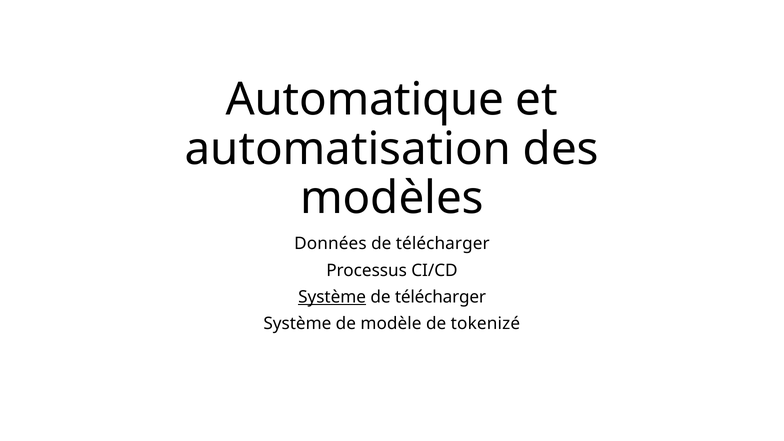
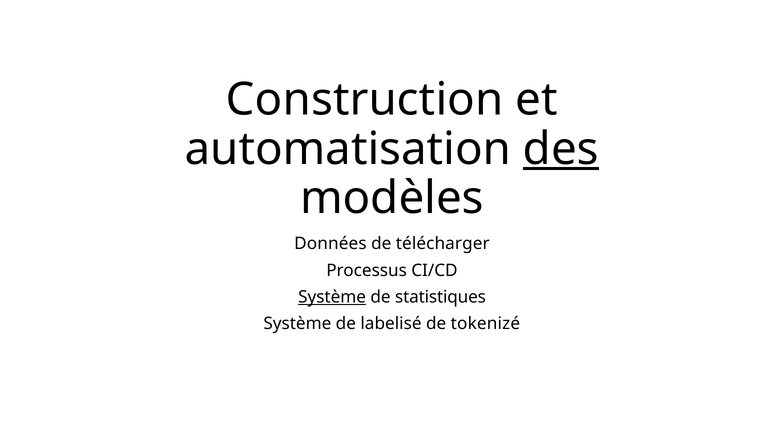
Automatique: Automatique -> Construction (365, 100)
des underline: none -> present (561, 149)
télécharger: télécharger -> statistiques (441, 297)
modèle: modèle -> labelisé (391, 324)
